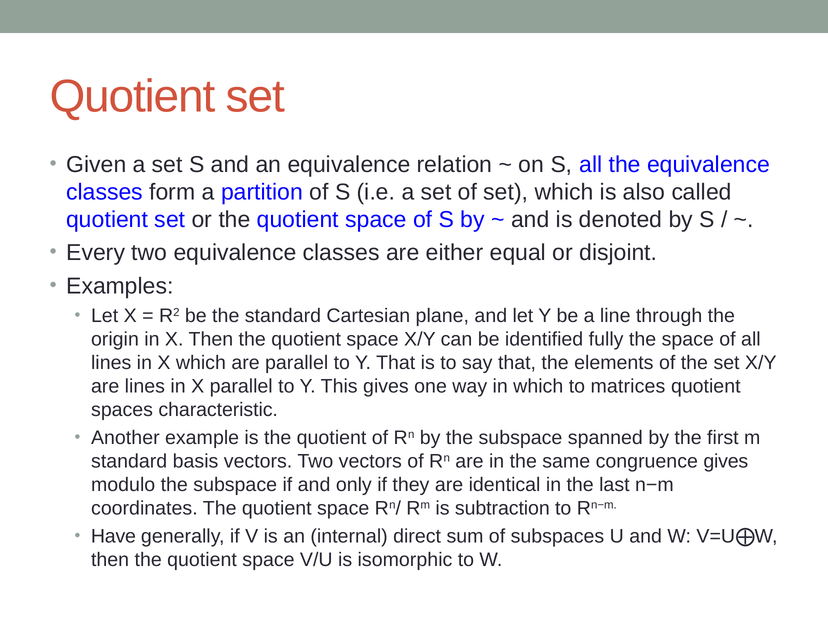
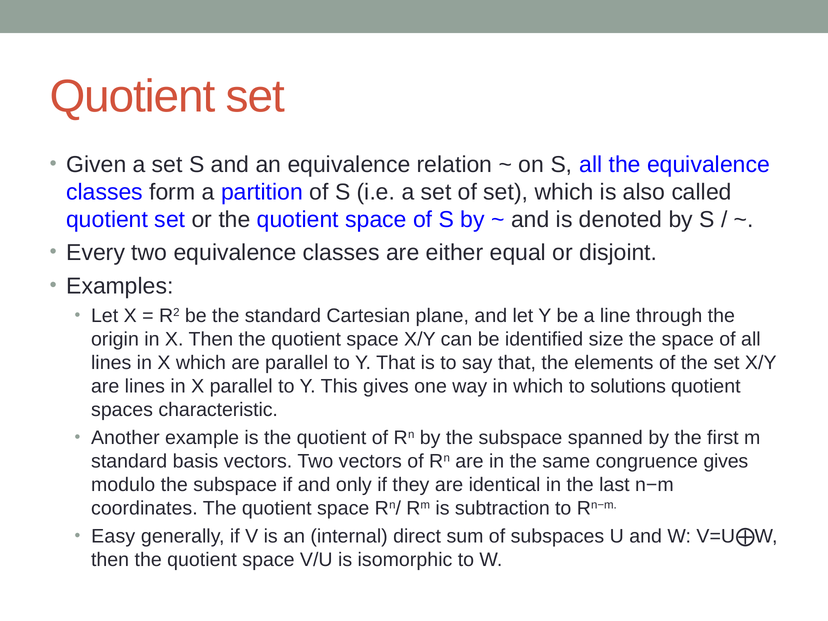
fully: fully -> size (606, 339)
matrices: matrices -> solutions (628, 386)
Have: Have -> Easy (113, 536)
